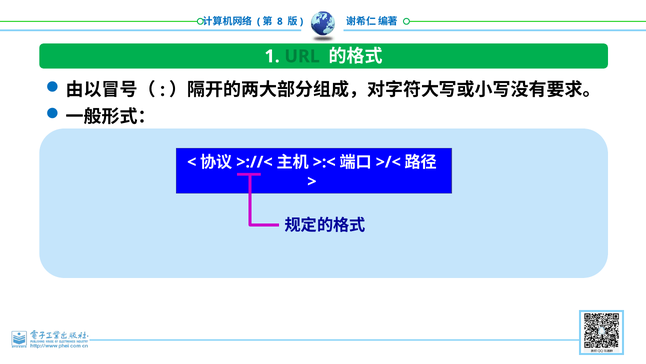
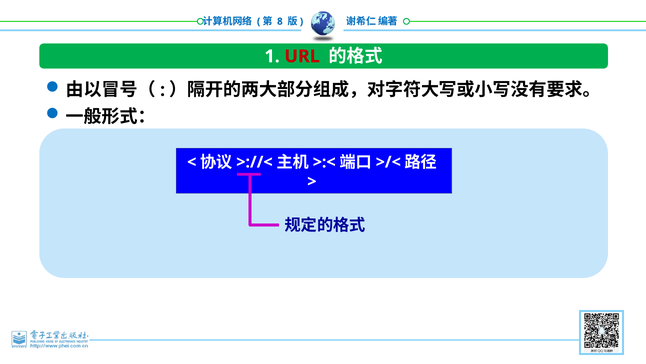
URL colour: green -> red (302, 56)
